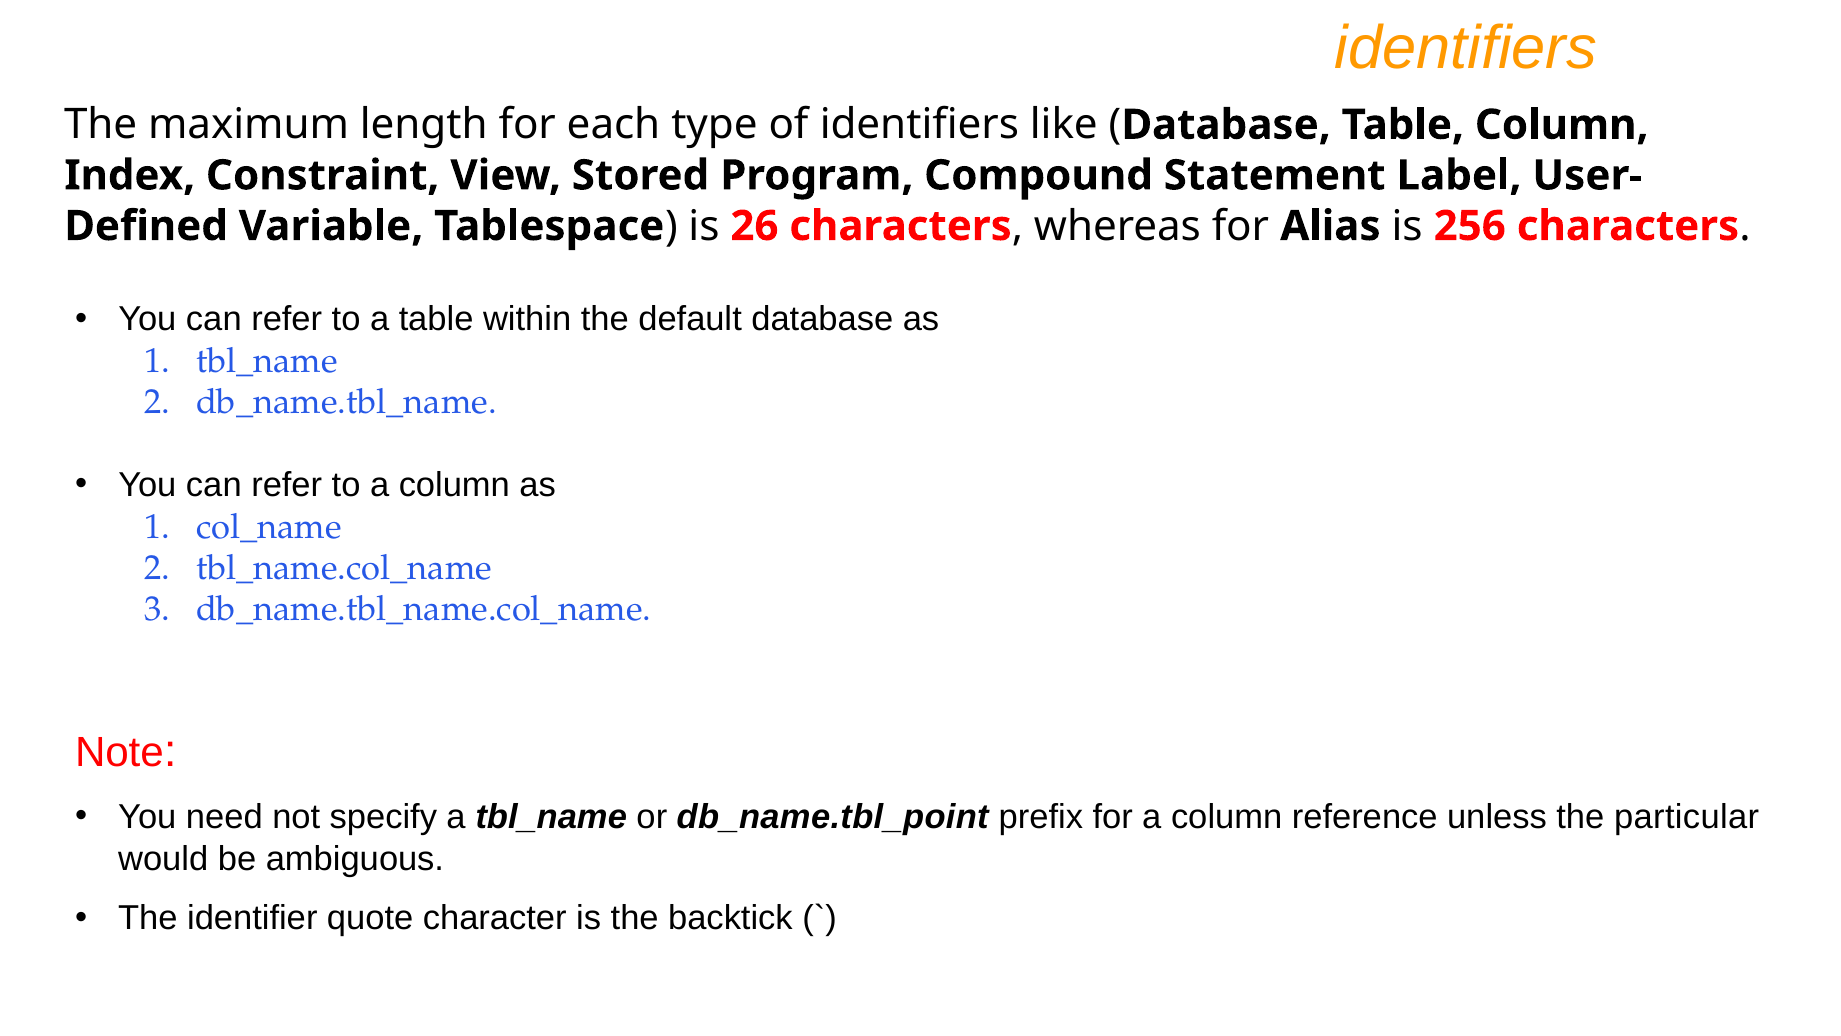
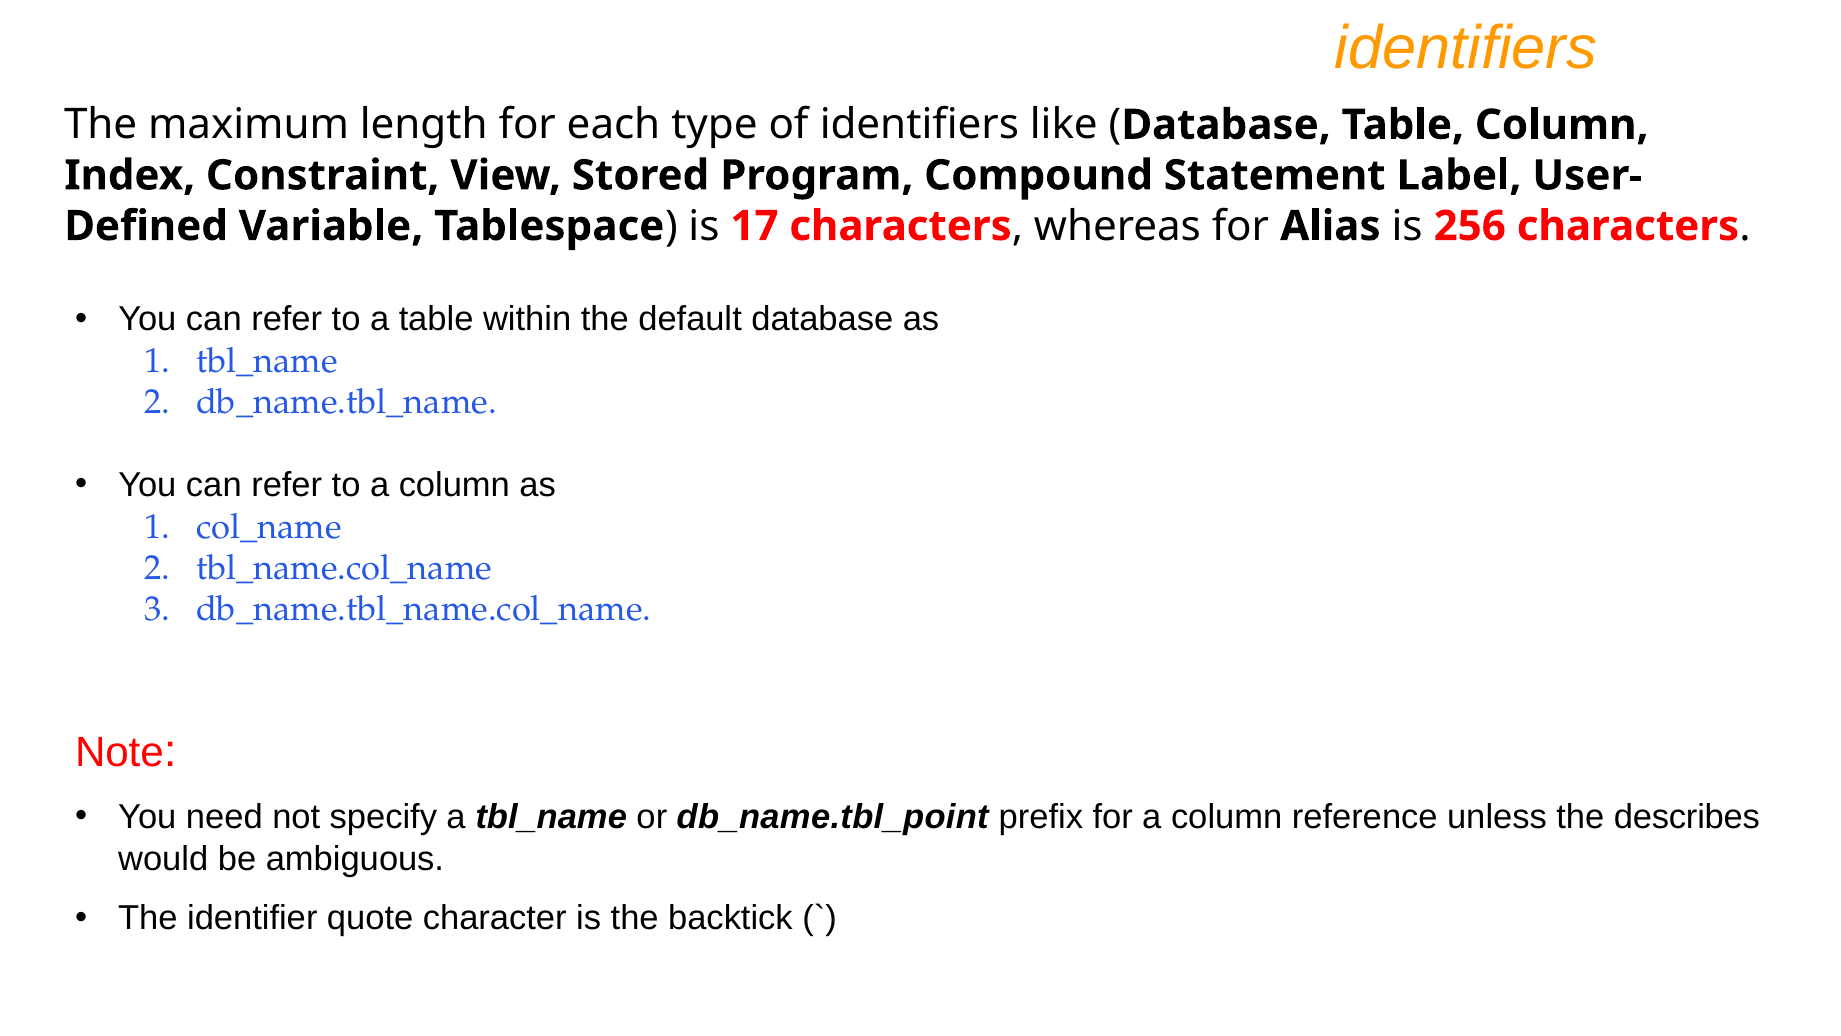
26: 26 -> 17 (754, 226)
particular: particular -> describes (1687, 817)
